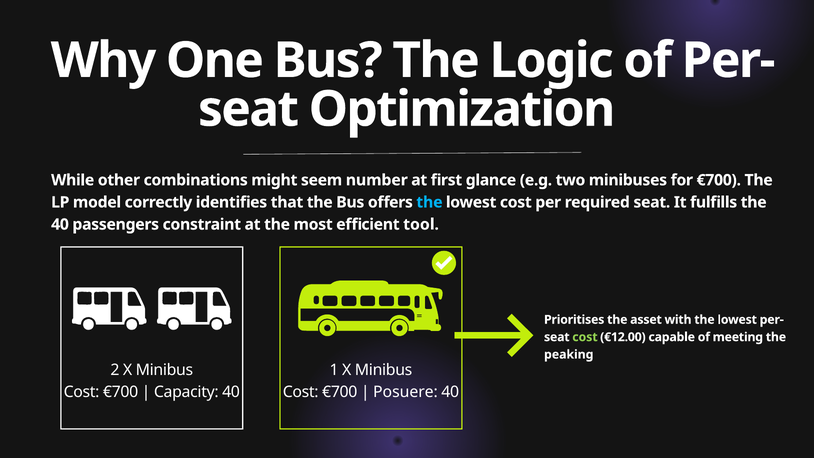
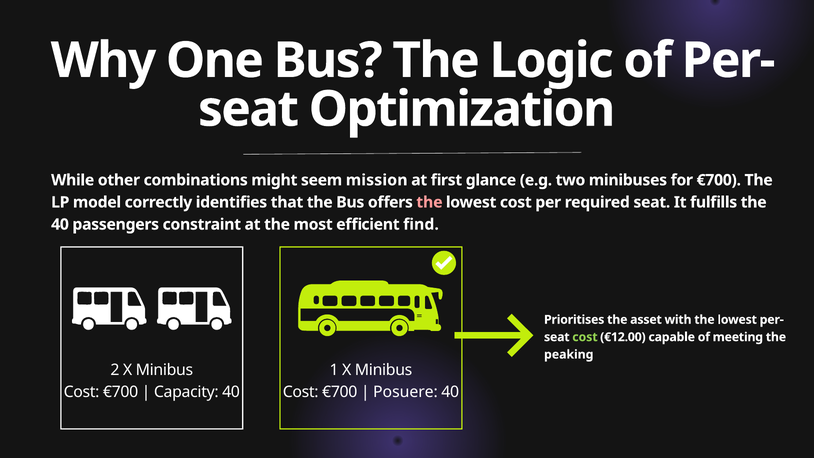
number: number -> mission (377, 180)
the colour: light blue -> pink (429, 202)
tool: tool -> find (421, 224)
